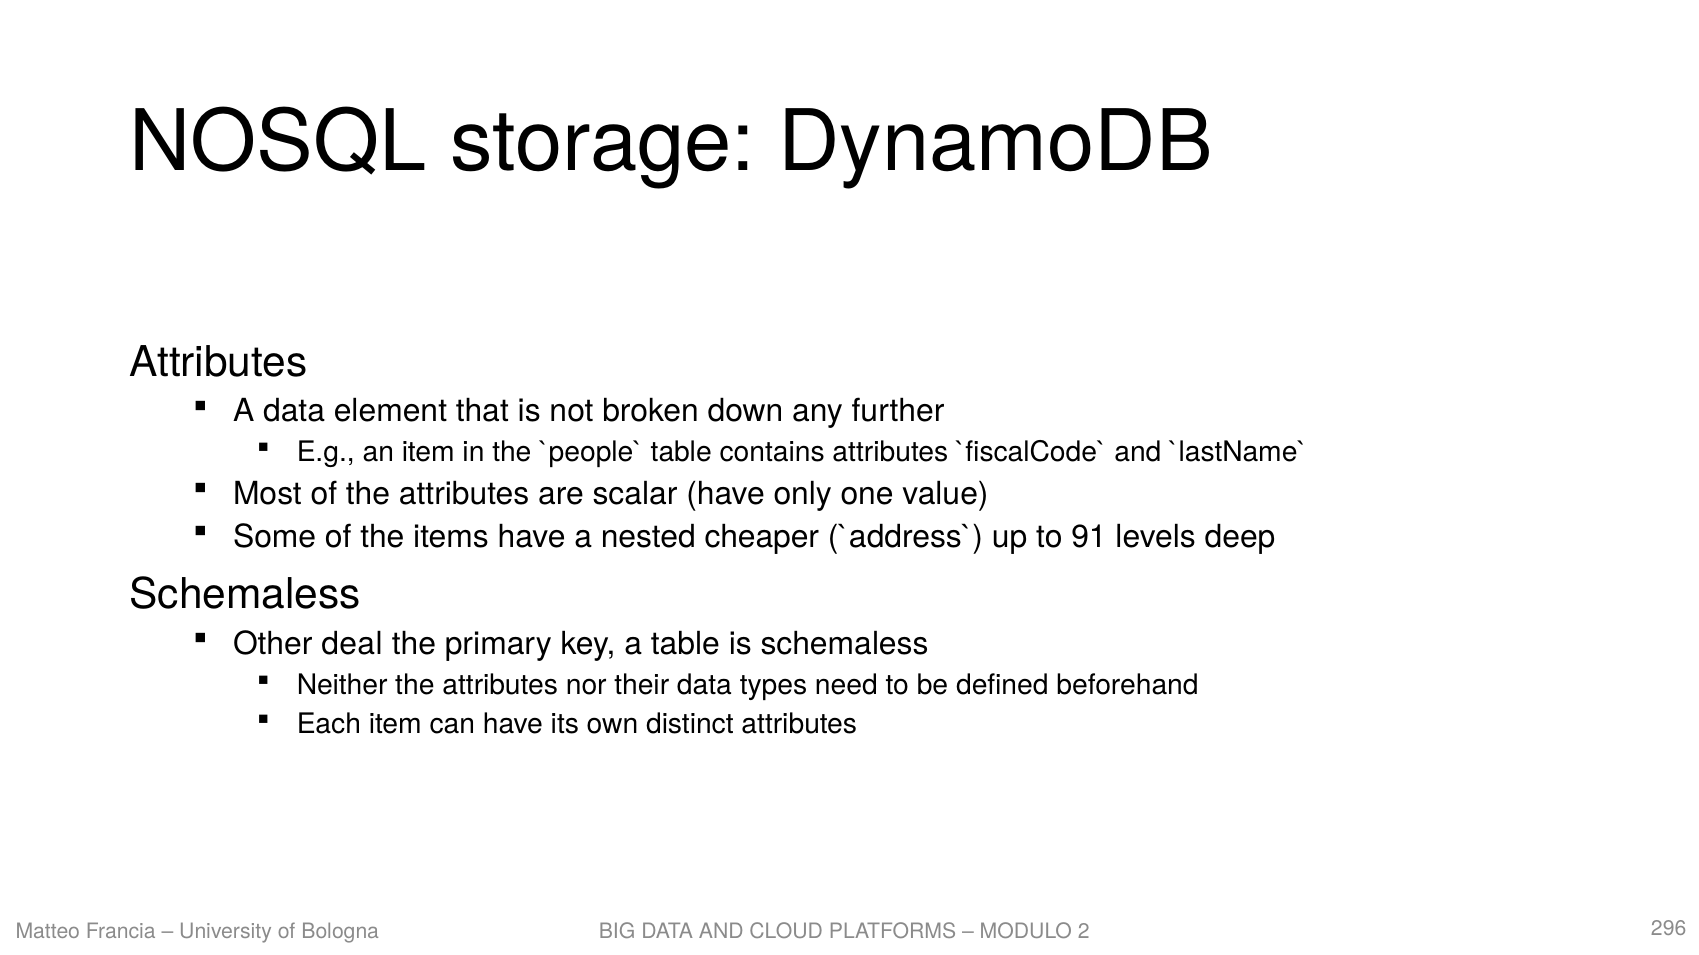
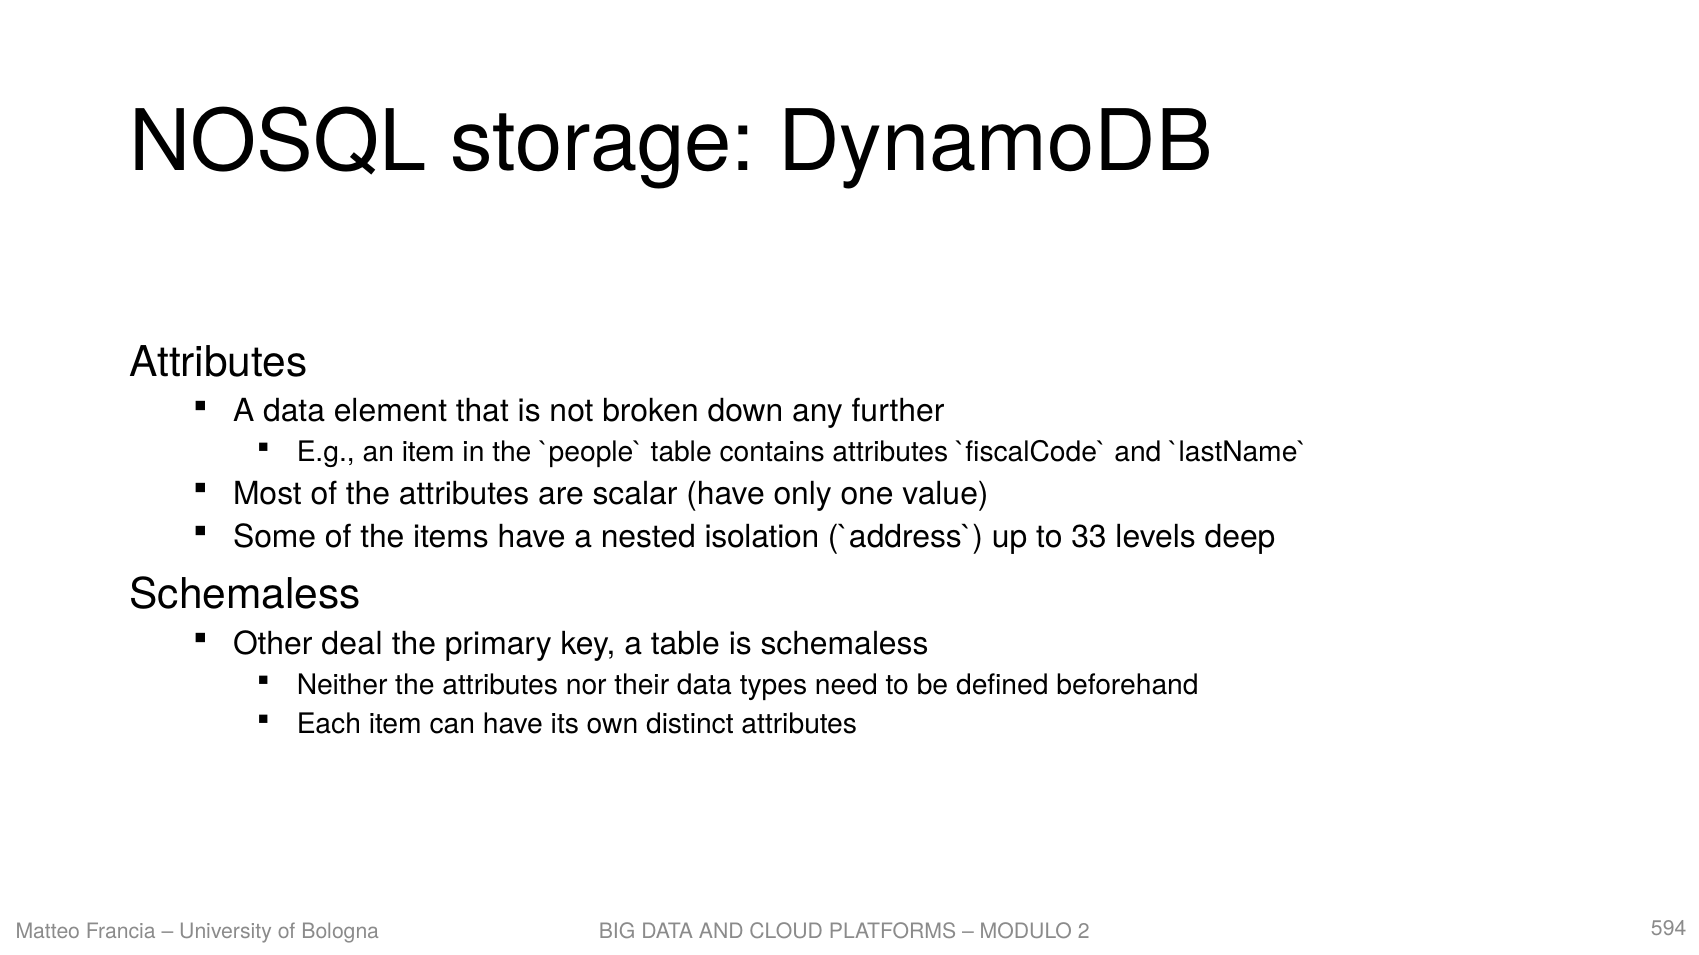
cheaper: cheaper -> isolation (762, 537)
91: 91 -> 33 (1089, 537)
296: 296 -> 594 (1669, 929)
